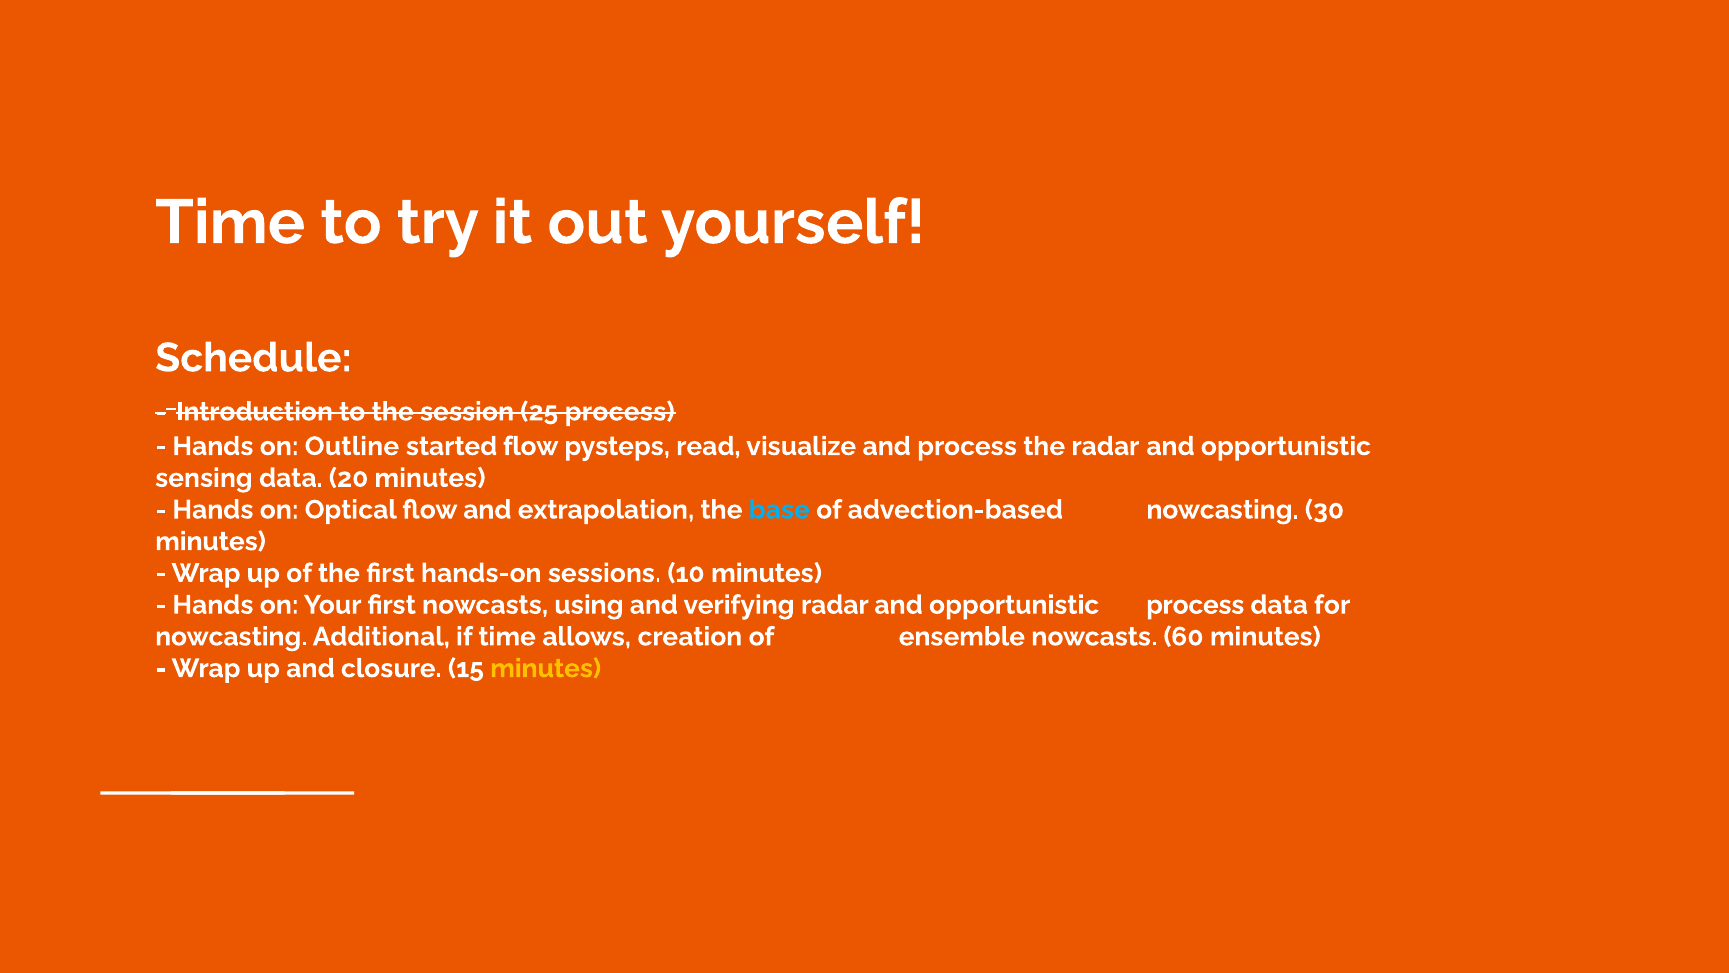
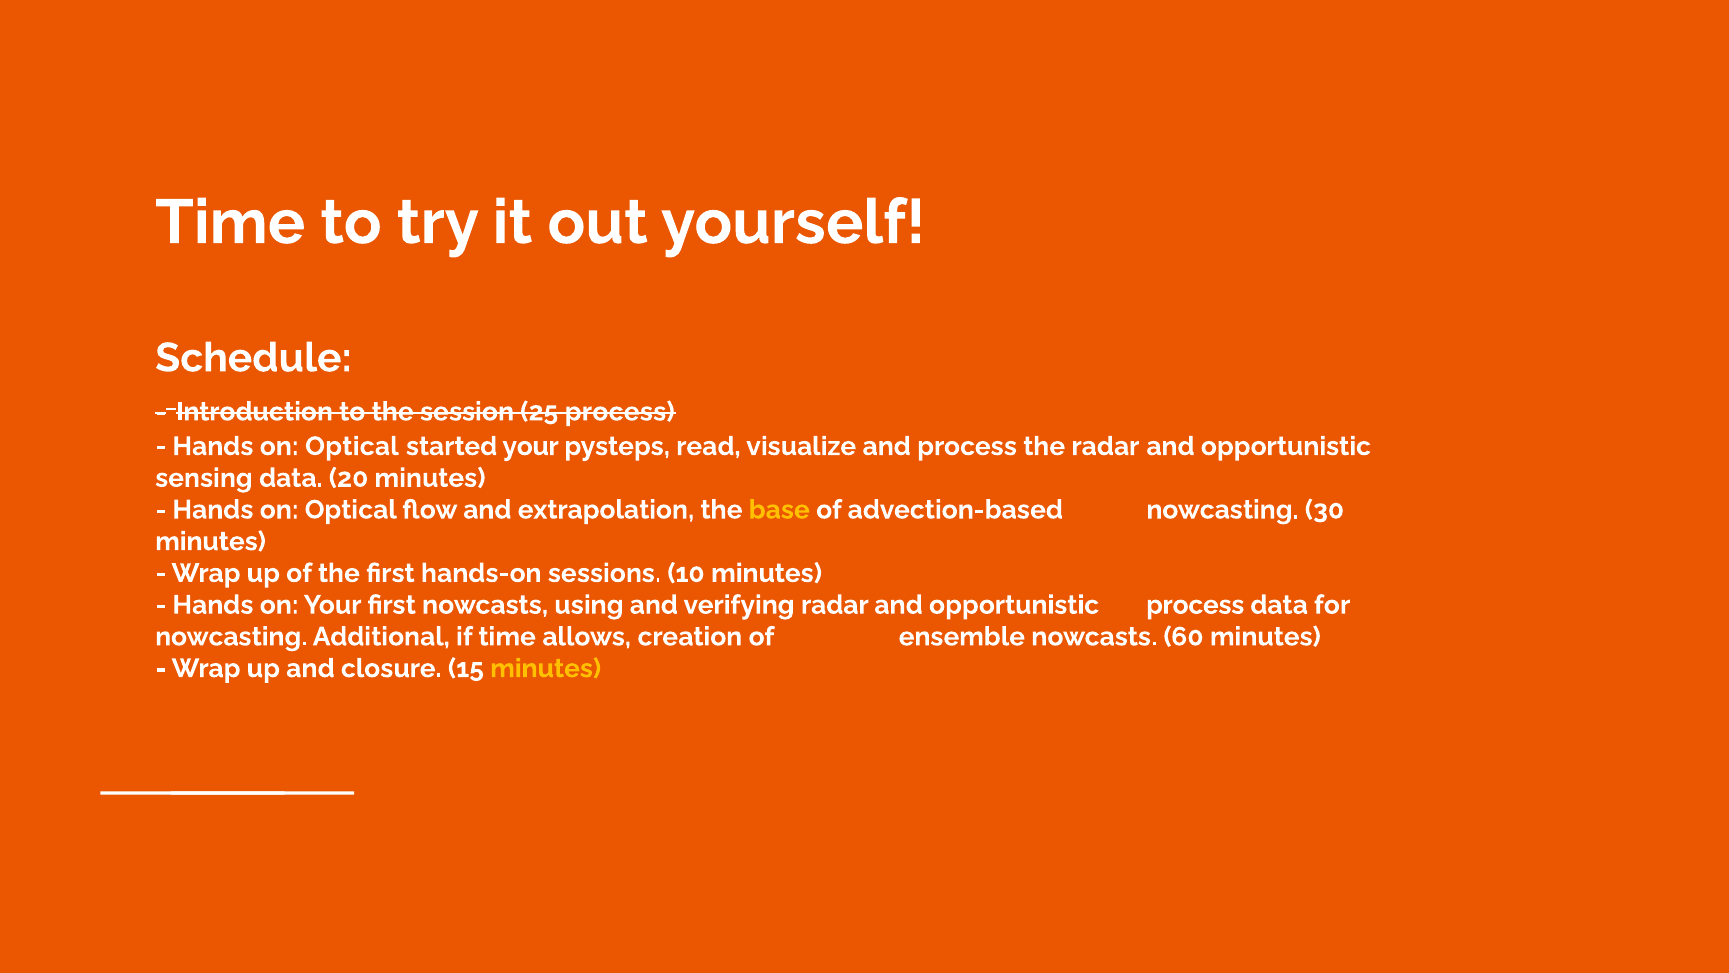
Outline: Outline -> Optical (352, 446)
started flow: flow -> your (531, 446)
base colour: light blue -> yellow (779, 510)
